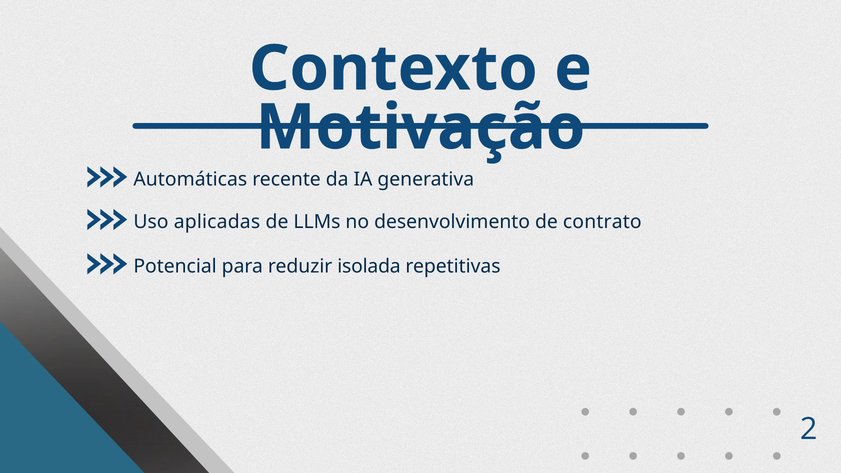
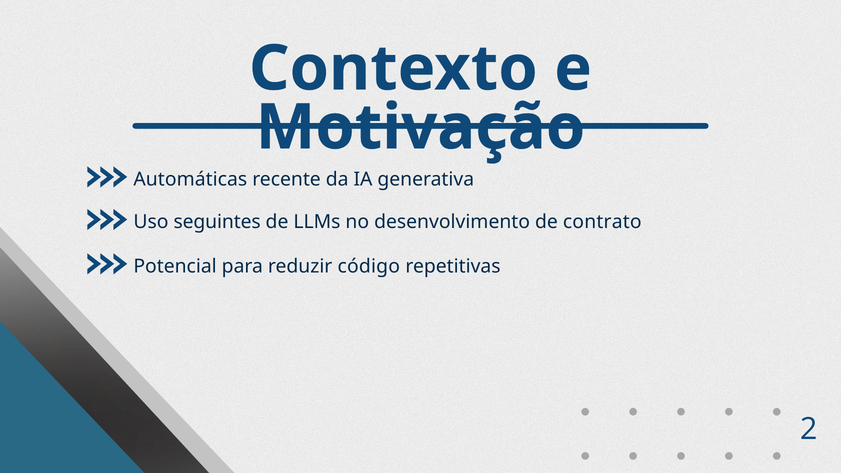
aplicadas: aplicadas -> seguintes (217, 222)
isolada: isolada -> código (369, 266)
